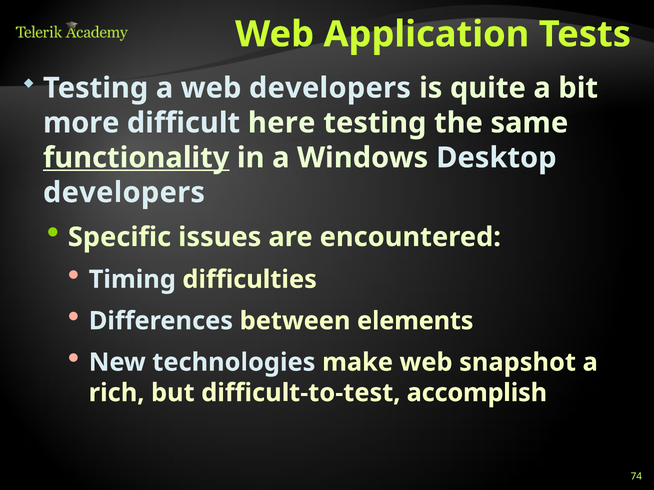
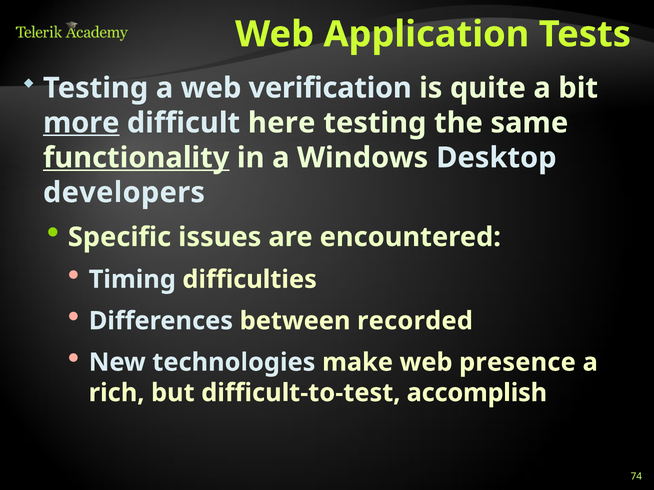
web developers: developers -> verification (330, 88)
more underline: none -> present (81, 123)
elements: elements -> recorded (415, 321)
snapshot: snapshot -> presence (517, 363)
